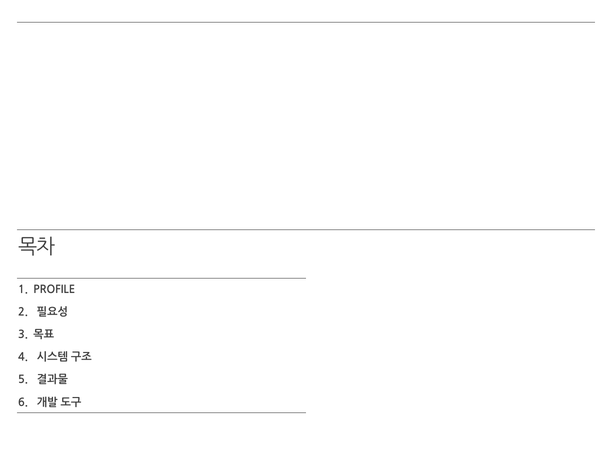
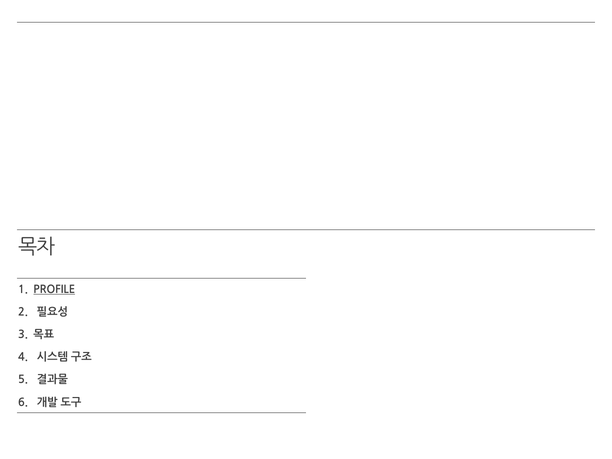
PROFILE underline: none -> present (54, 290)
